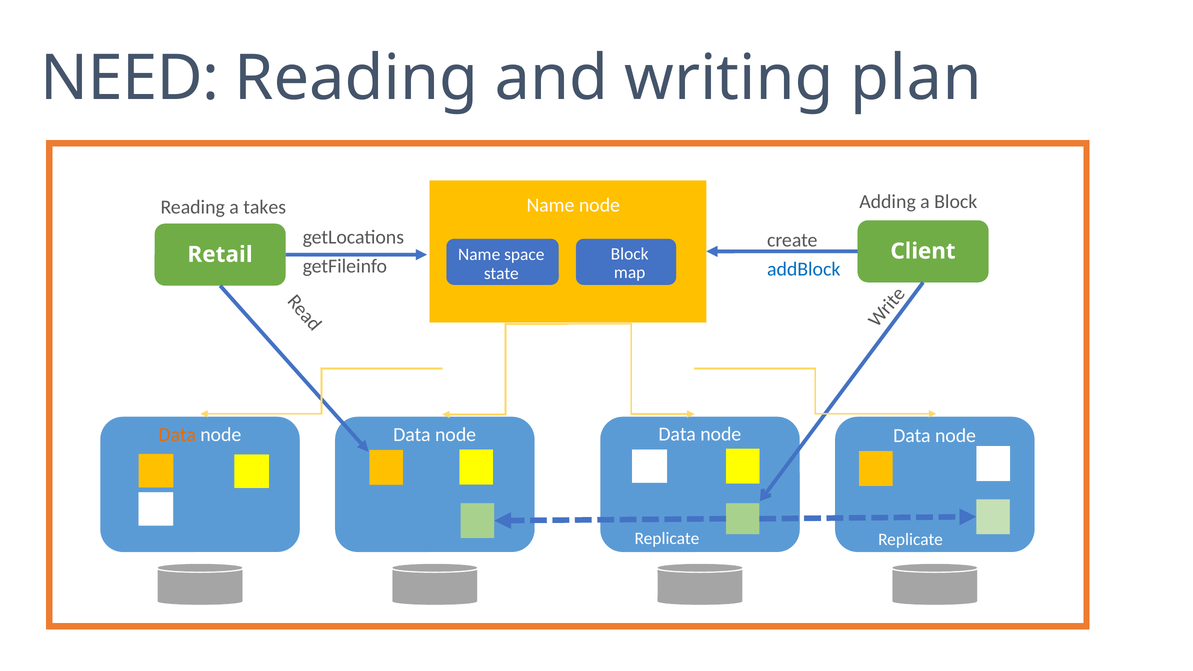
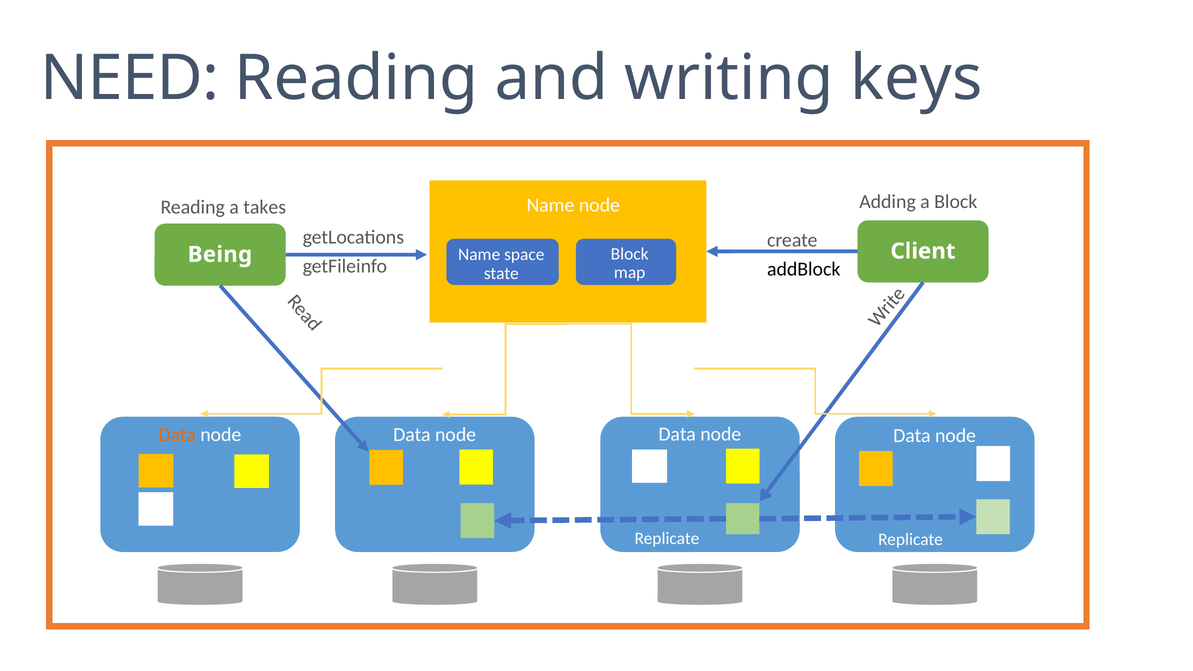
plan: plan -> keys (916, 78)
Retail: Retail -> Being (220, 254)
addBlock colour: blue -> black (804, 269)
